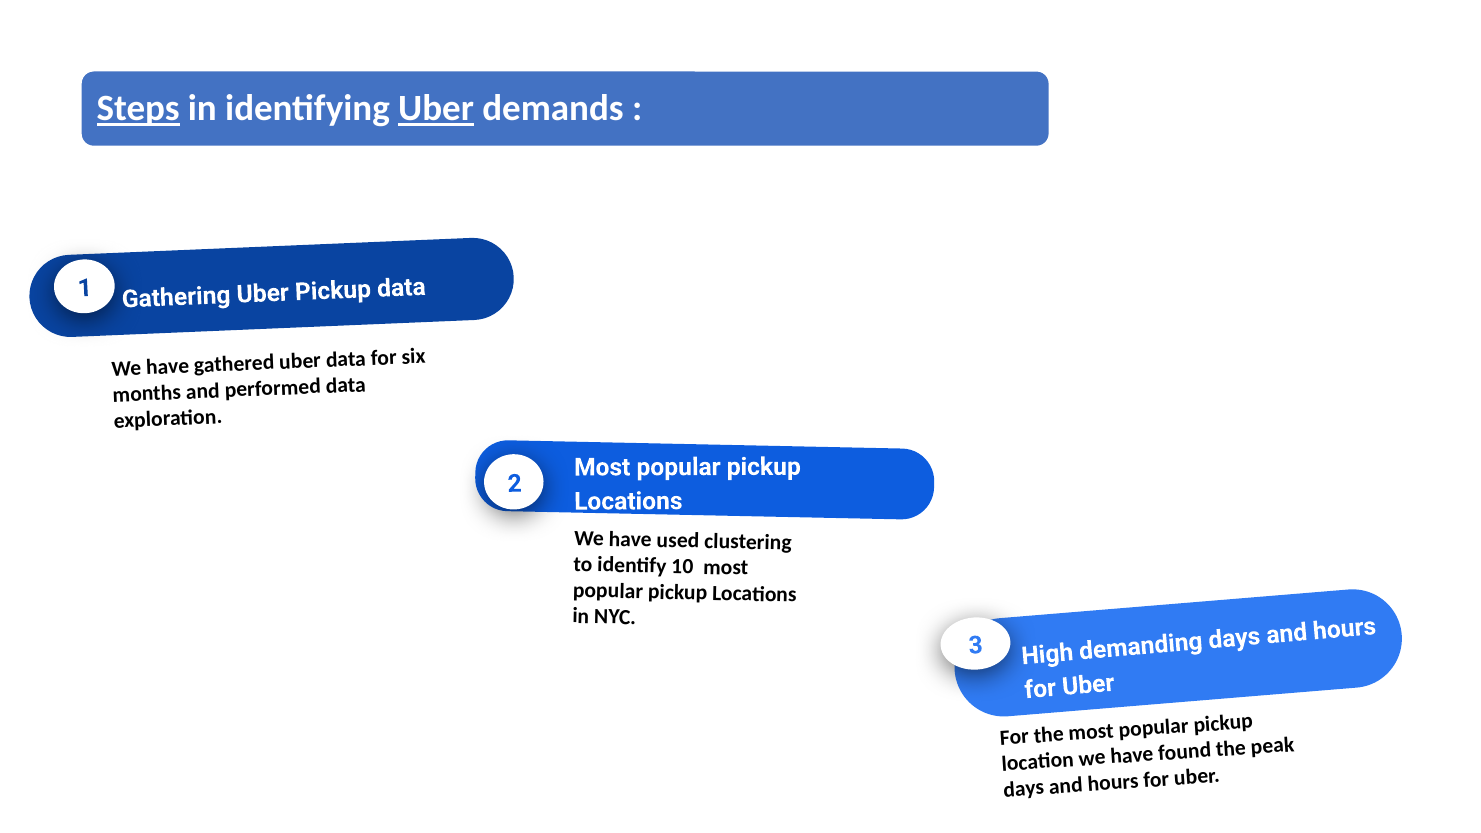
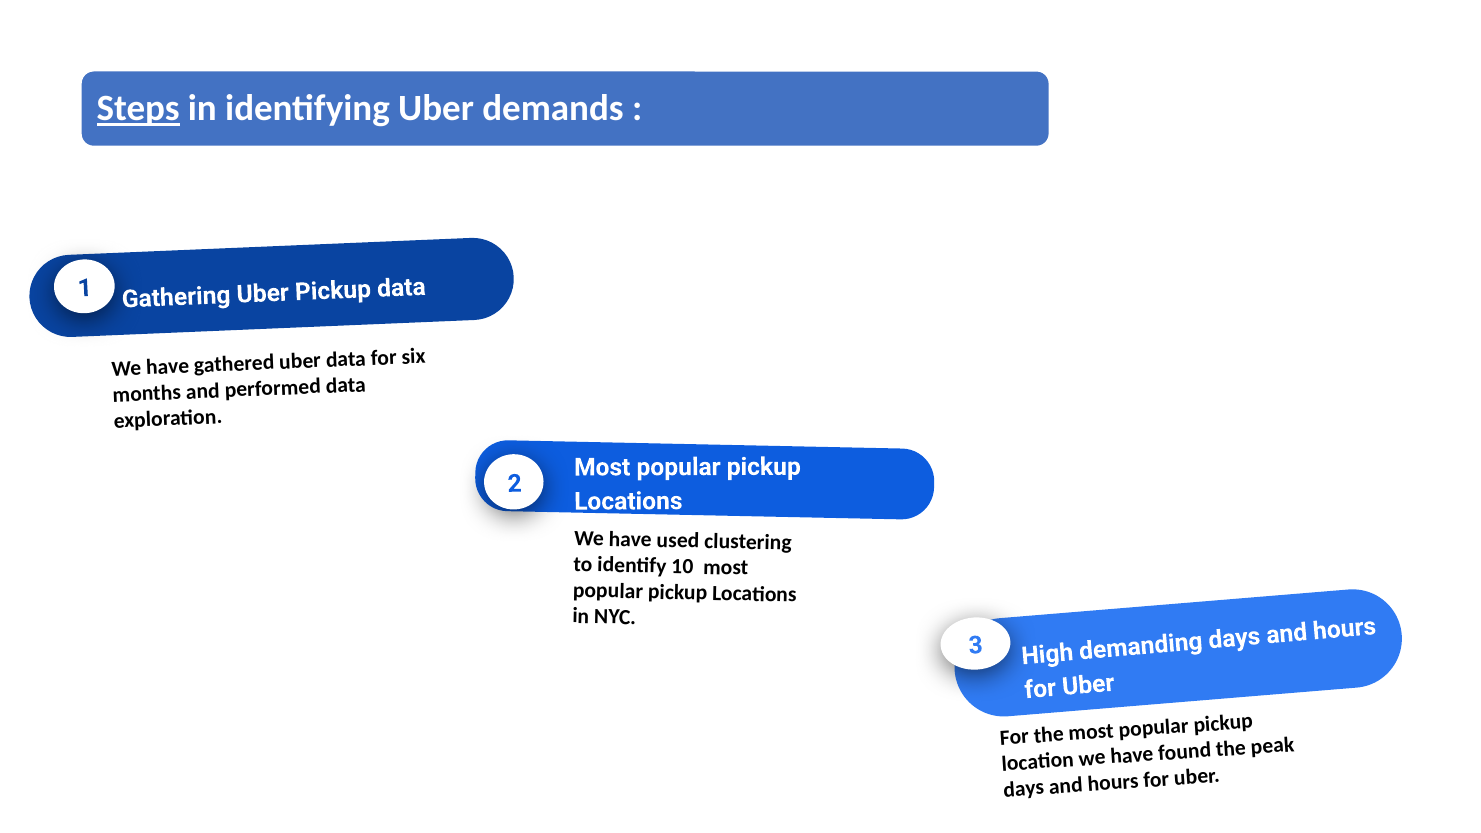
Uber underline: present -> none (436, 108)
